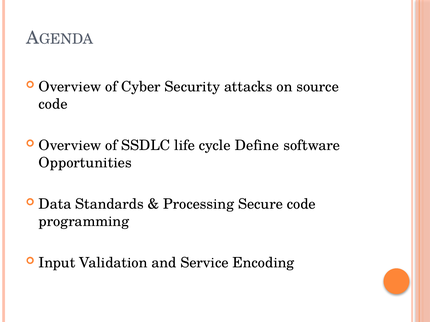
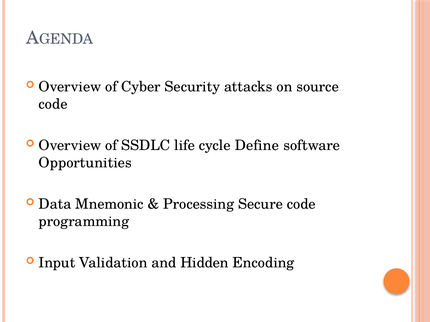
Standards: Standards -> Mnemonic (110, 205)
Service: Service -> Hidden (205, 263)
